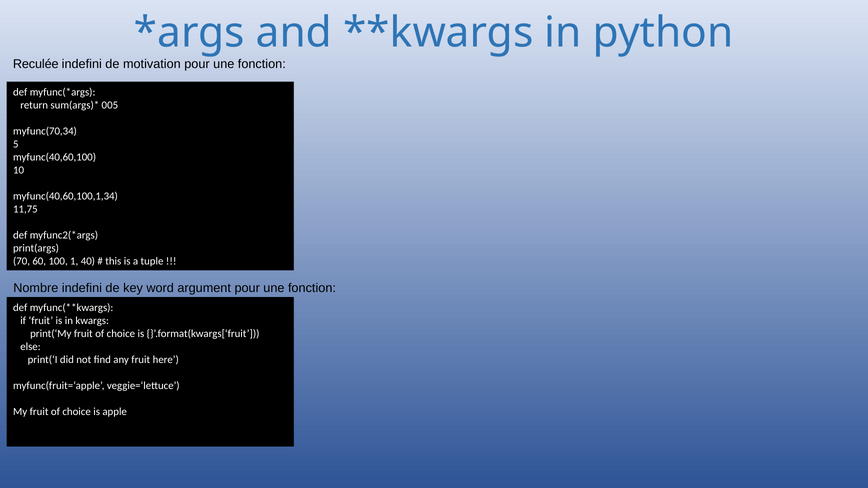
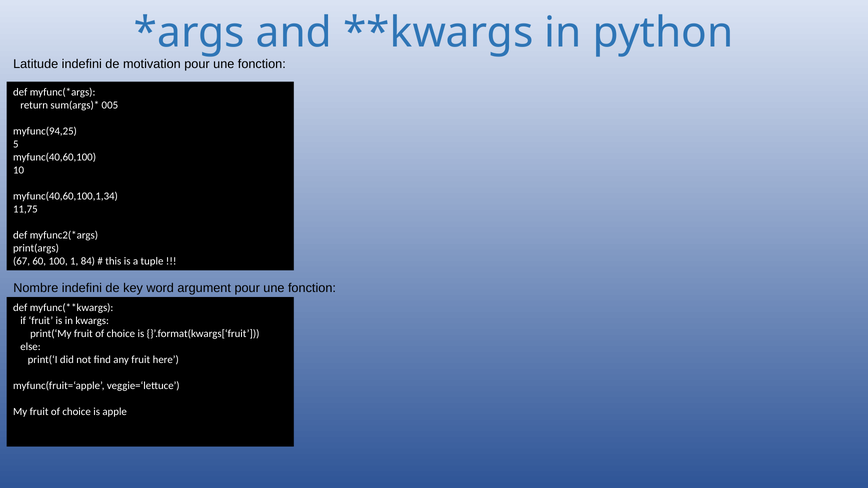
Reculée: Reculée -> Latitude (36, 64)
myfunc(70,34: myfunc(70,34 -> myfunc(94,25 (45, 131)
70: 70 -> 67 (22, 262)
40: 40 -> 84 (88, 262)
